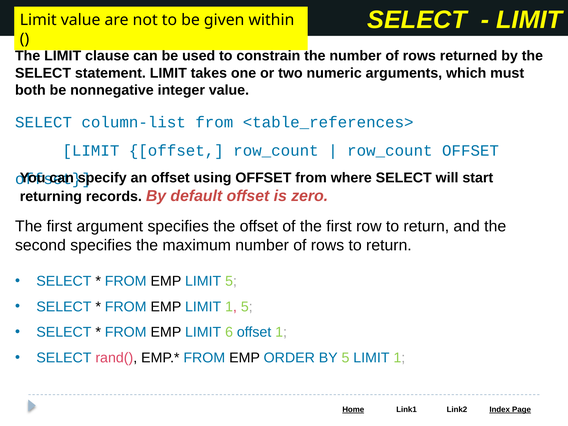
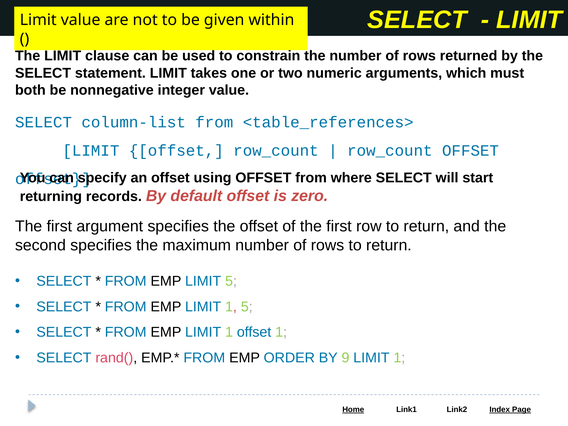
6: 6 -> 1 (229, 332)
BY 5: 5 -> 9 (346, 358)
